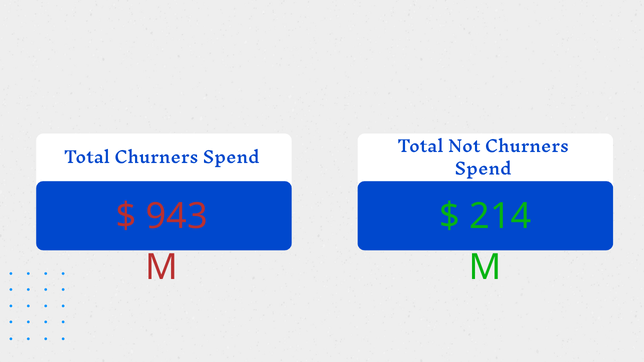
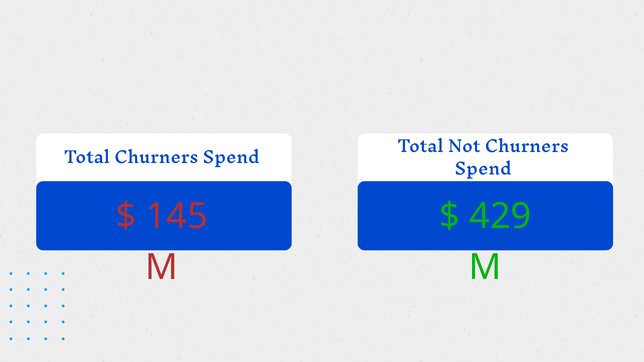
943: 943 -> 145 (177, 217)
214: 214 -> 429 (500, 217)
